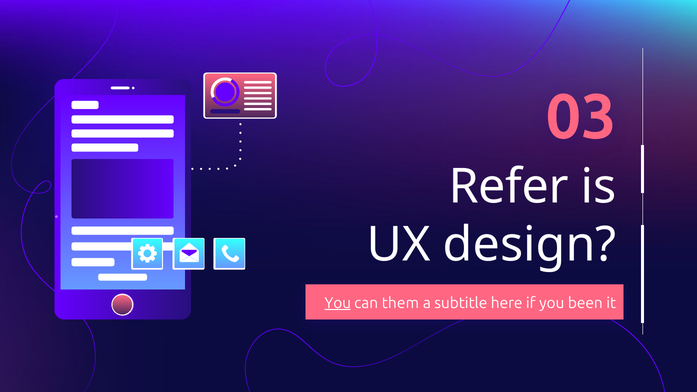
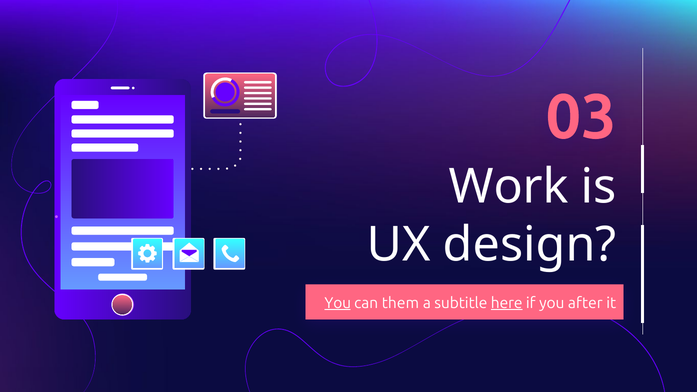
Refer: Refer -> Work (509, 187)
here underline: none -> present (507, 303)
been: been -> after (585, 303)
